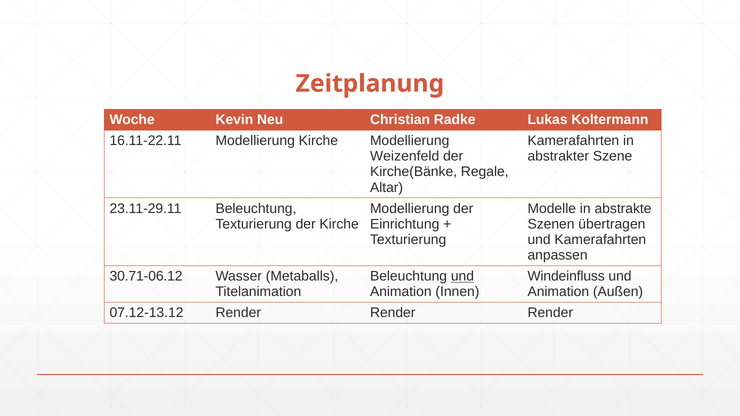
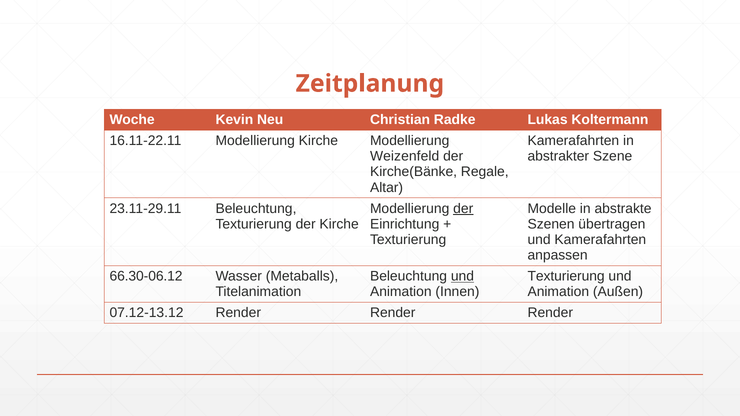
der underline: none -> present (463, 209)
30.71-06.12: 30.71-06.12 -> 66.30-06.12 (146, 276)
Windeinfluss: Windeinfluss -> Texturierung (566, 276)
